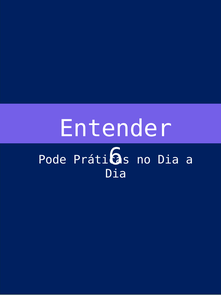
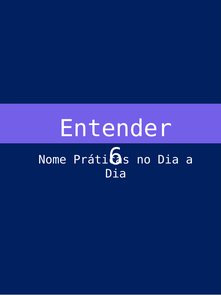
Pode: Pode -> Nome (52, 160)
